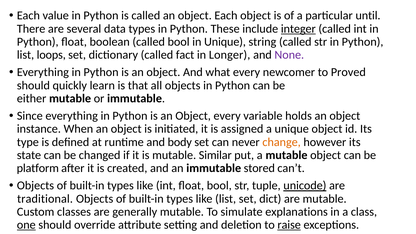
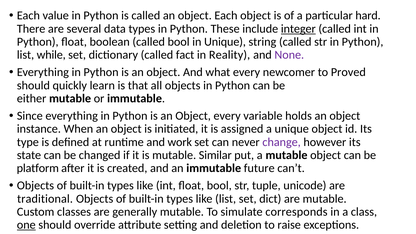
until: until -> hard (368, 16)
loops: loops -> while (51, 55)
Longer: Longer -> Reality (230, 55)
body: body -> work (180, 142)
change colour: orange -> purple (282, 142)
stored: stored -> future (259, 168)
unicode underline: present -> none (305, 186)
explanations: explanations -> corresponds (296, 212)
raise underline: present -> none (289, 225)
